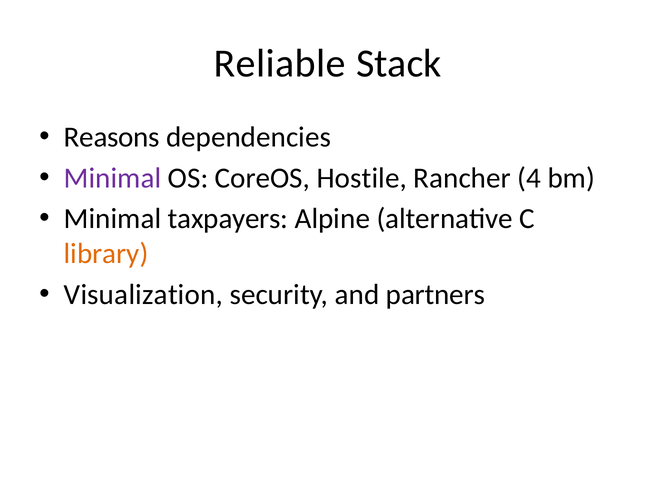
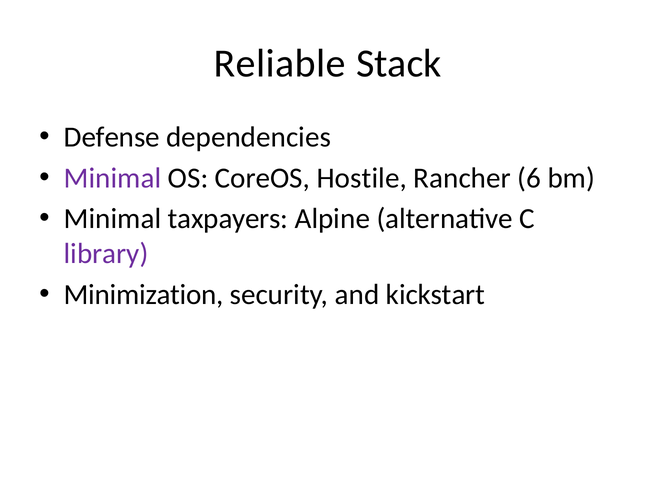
Reasons: Reasons -> Defense (112, 137)
4: 4 -> 6 (529, 178)
library colour: orange -> purple (106, 254)
Visualization: Visualization -> Minimization (144, 295)
partners: partners -> kickstart (436, 295)
